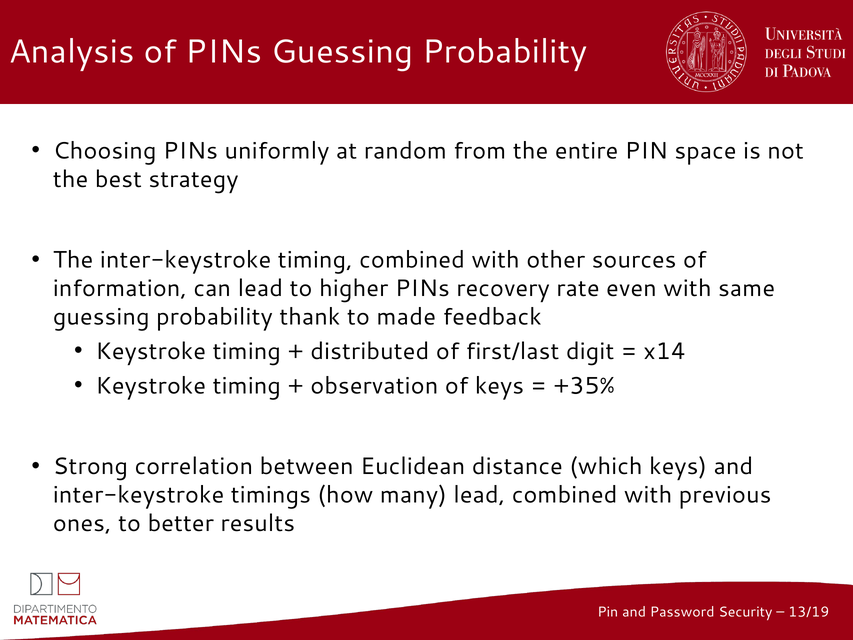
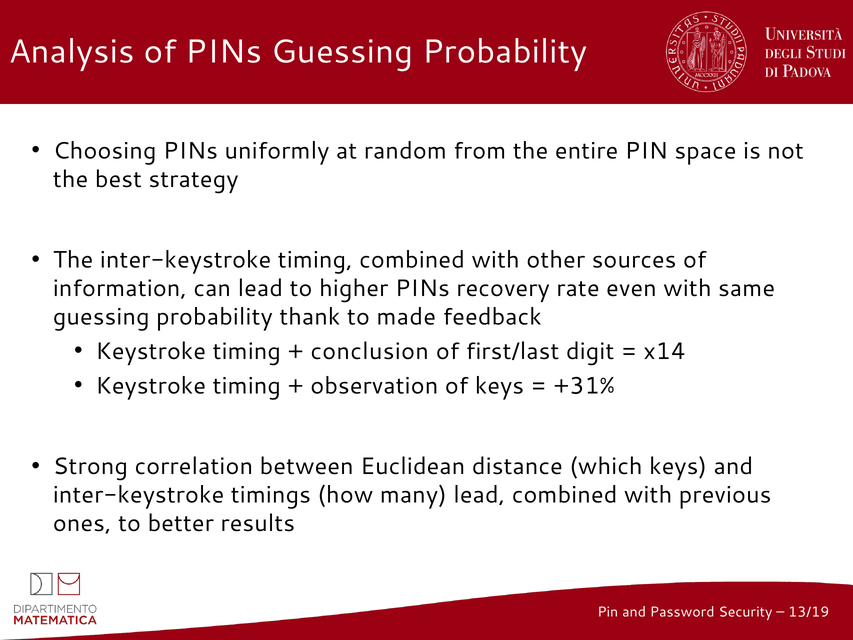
distributed: distributed -> conclusion (370, 351)
+35%: +35% -> +31% (584, 386)
